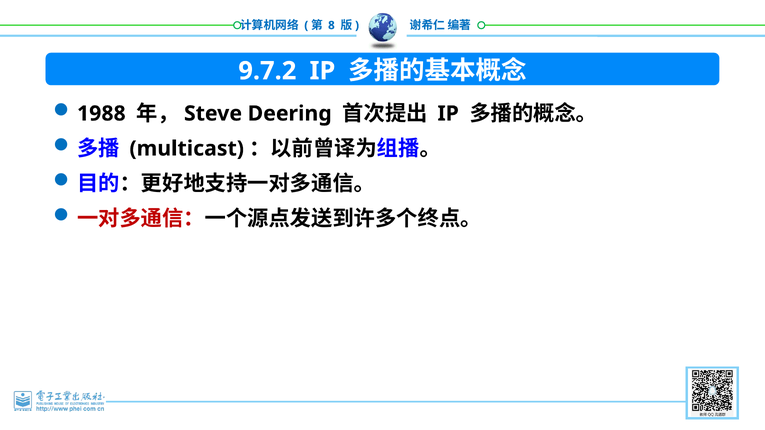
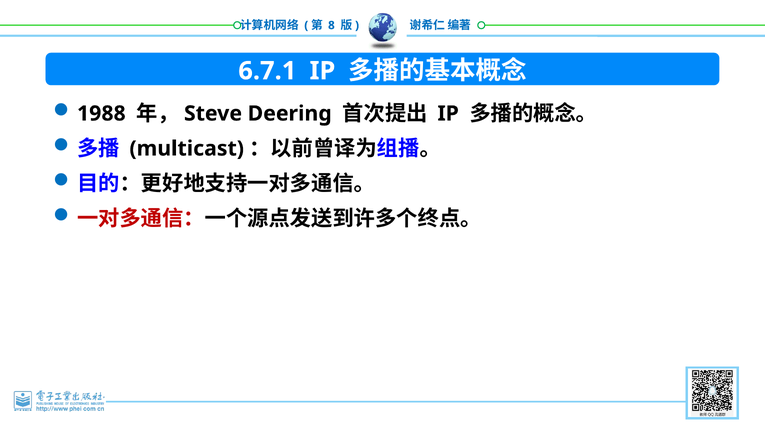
9.7.2: 9.7.2 -> 6.7.1 (267, 71)
